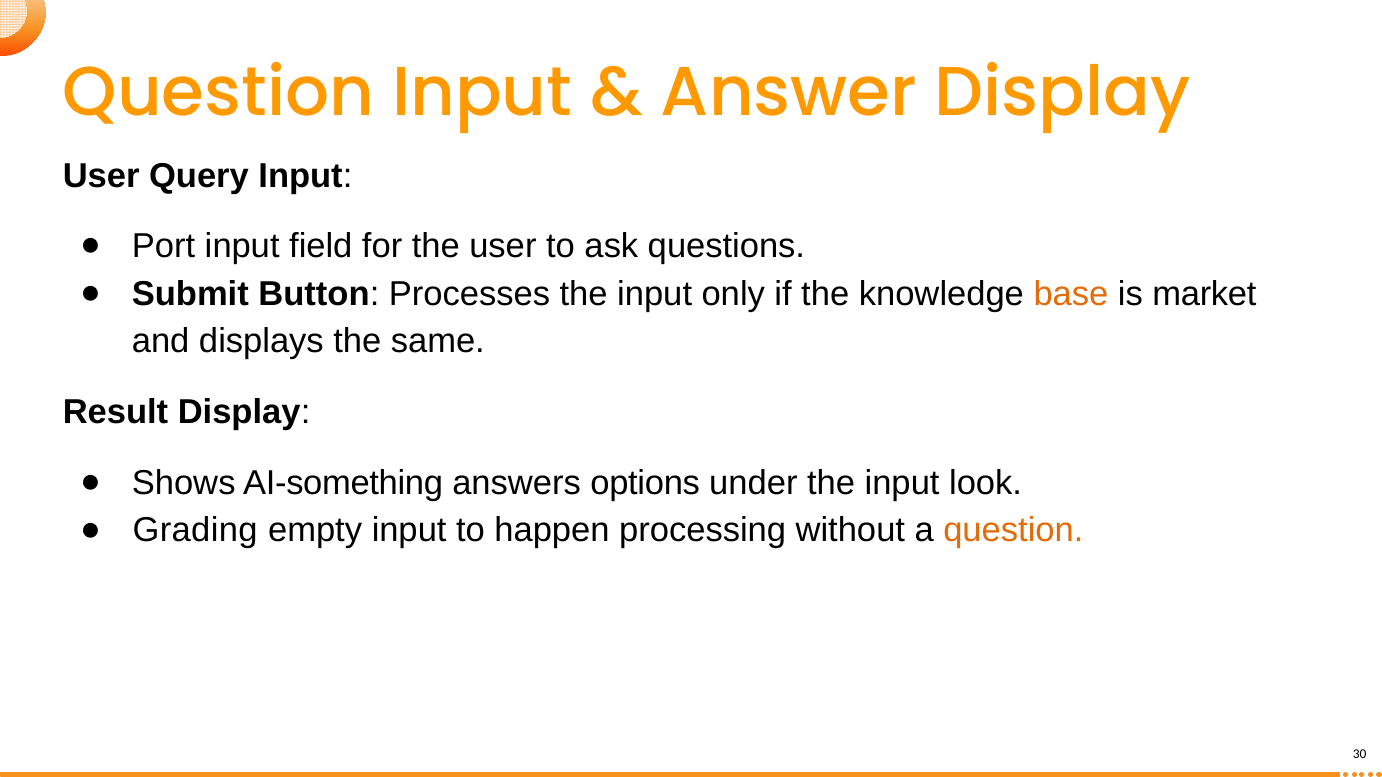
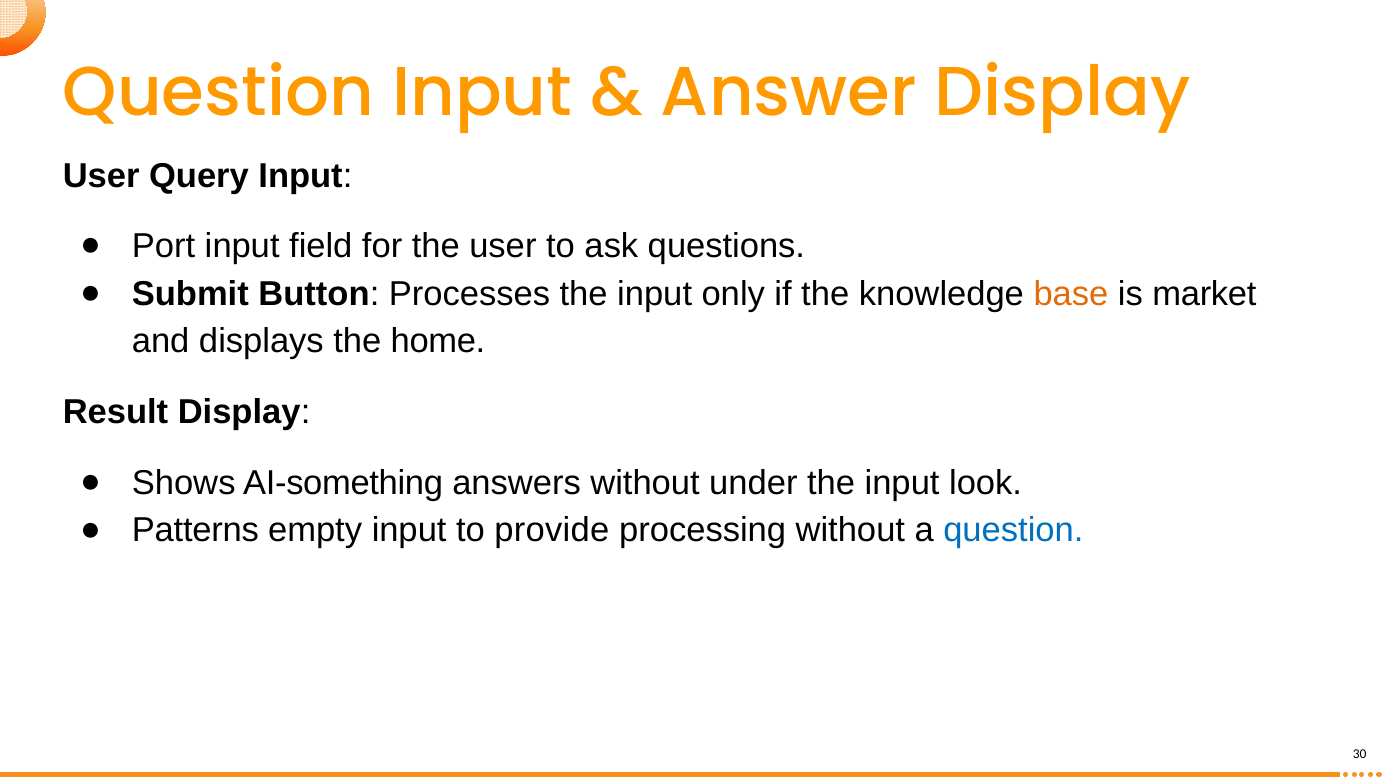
same: same -> home (438, 342)
answers options: options -> without (645, 483)
Grading: Grading -> Patterns (195, 531)
happen: happen -> provide (552, 531)
question colour: orange -> blue (1013, 531)
